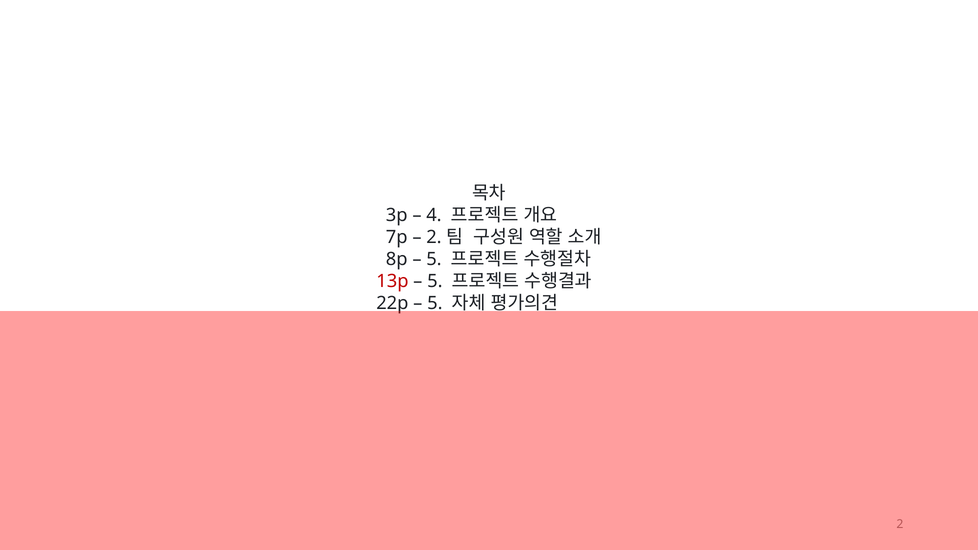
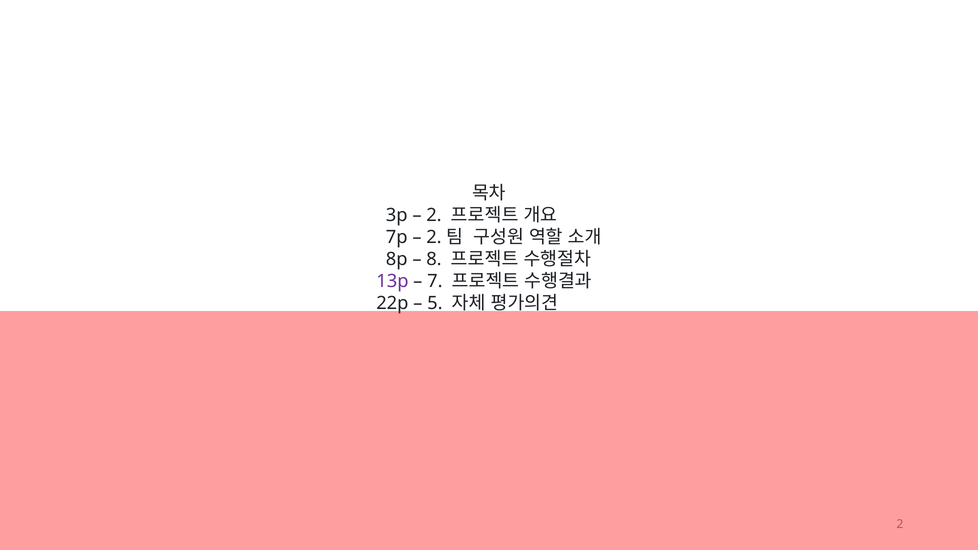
4: 4 -> 2 (434, 215)
5: 5 -> 8 (434, 259)
13p colour: red -> purple (392, 281)
5: 5 -> 7 (435, 281)
